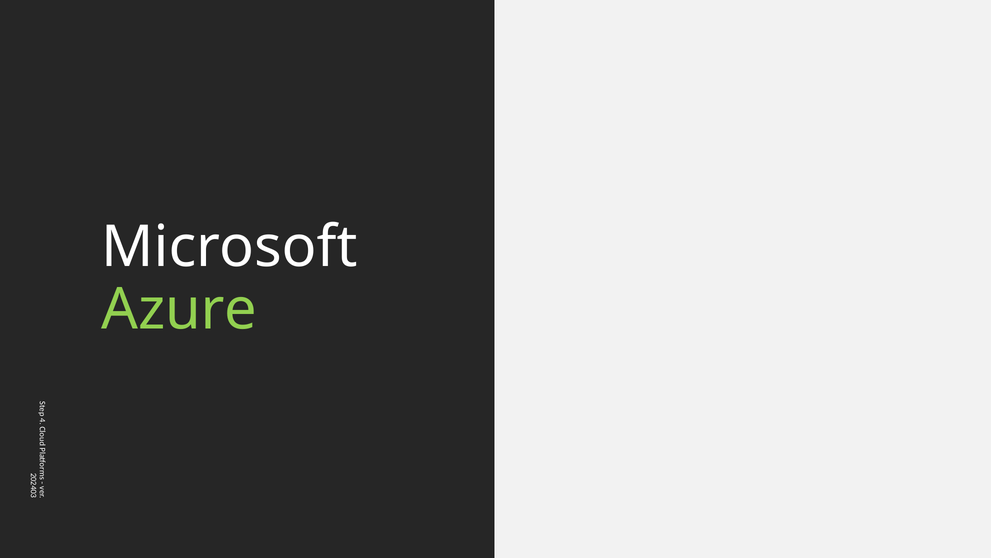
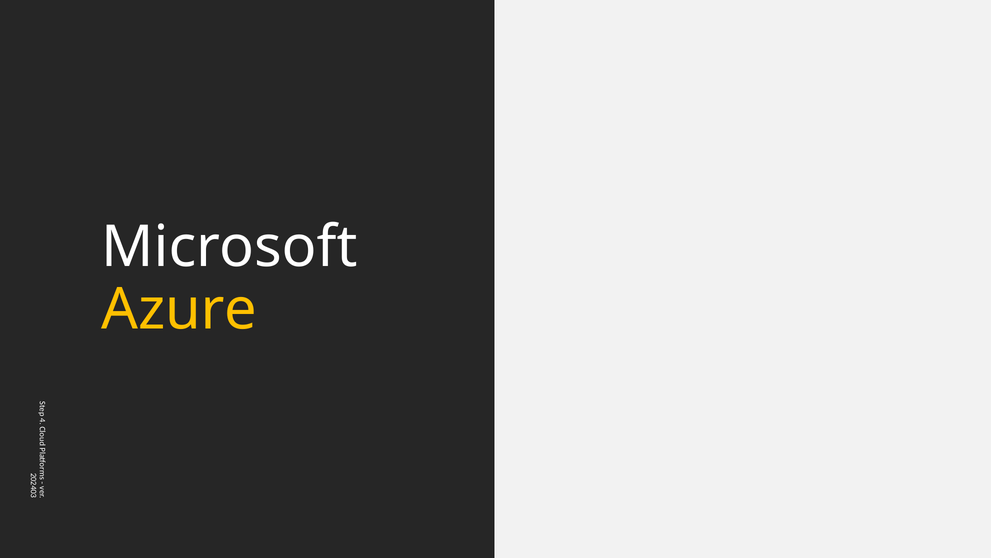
Azure colour: light green -> yellow (179, 309)
